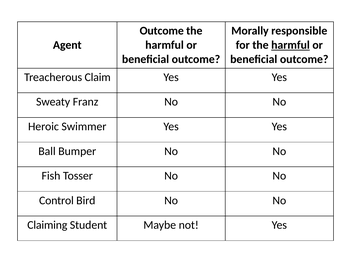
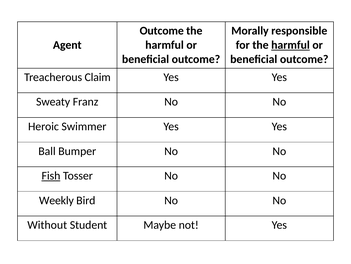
Fish underline: none -> present (51, 175)
Control: Control -> Weekly (56, 200)
Claiming: Claiming -> Without (47, 224)
